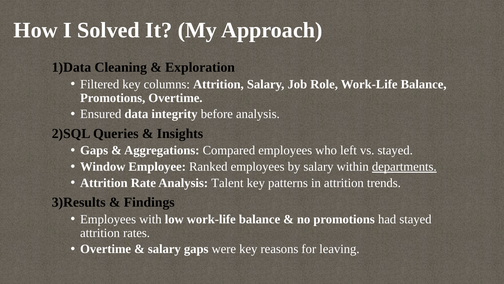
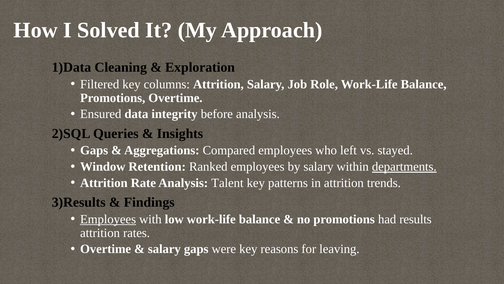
Employee: Employee -> Retention (157, 166)
Employees underline: none -> present (108, 219)
had stayed: stayed -> results (416, 219)
